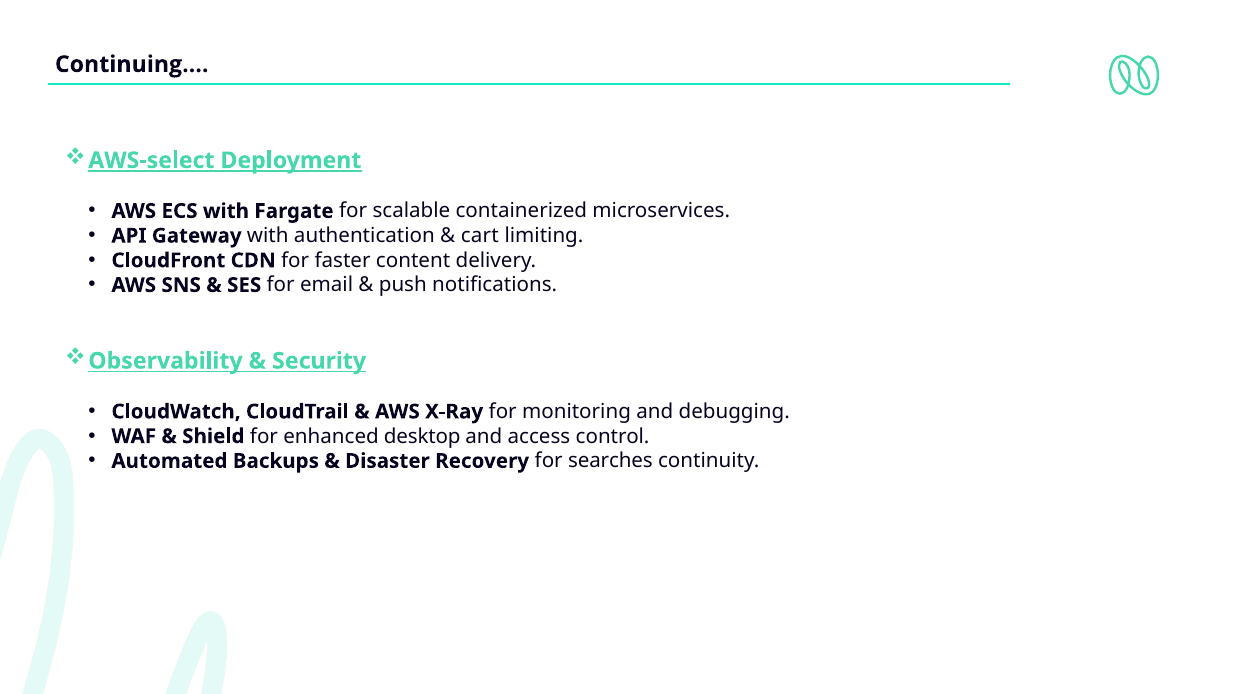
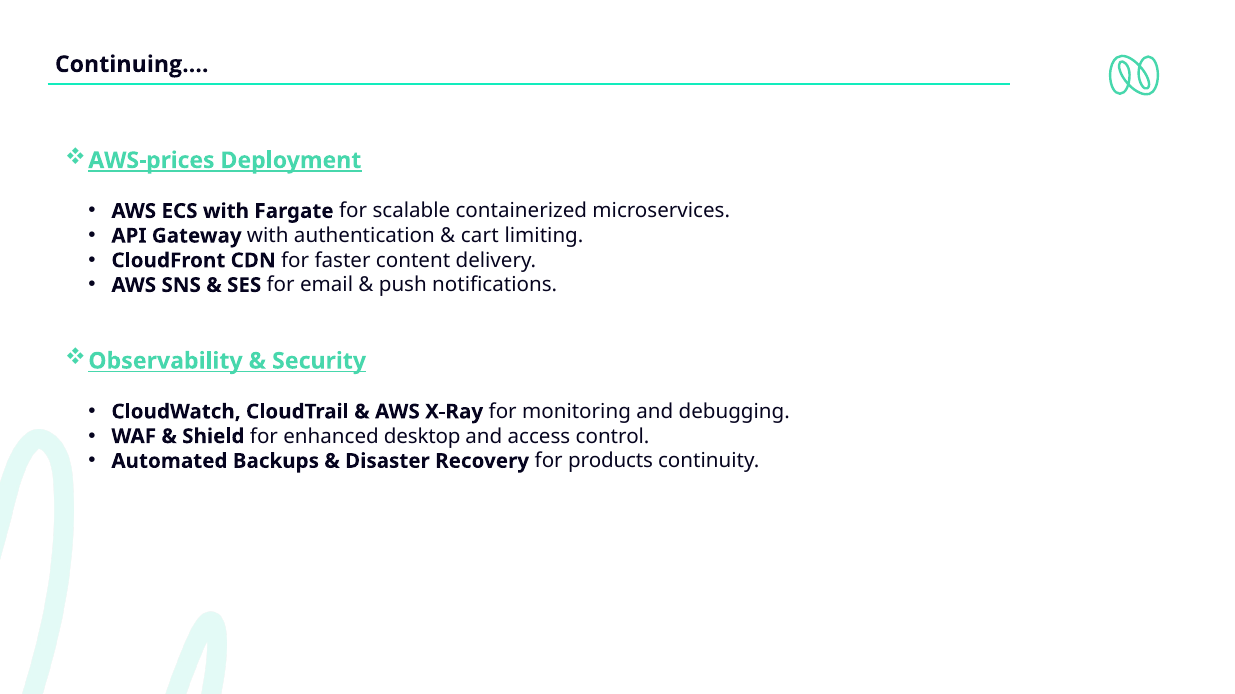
AWS-select: AWS-select -> AWS-prices (151, 161)
searches: searches -> products (610, 461)
